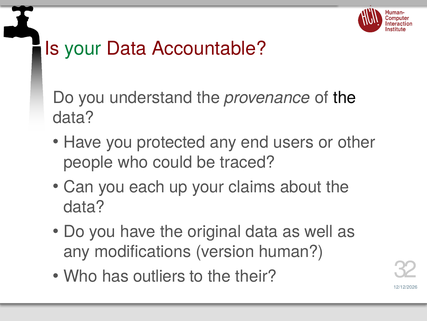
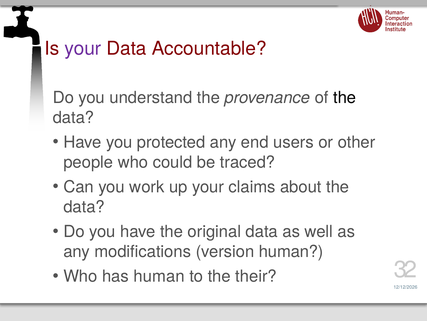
your colour: green -> purple (83, 49)
each: each -> work (147, 187)
has outliers: outliers -> human (159, 276)
